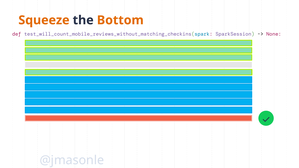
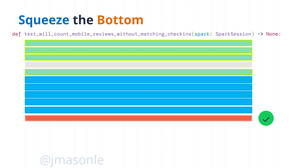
Squeeze colour: orange -> blue (44, 20)
